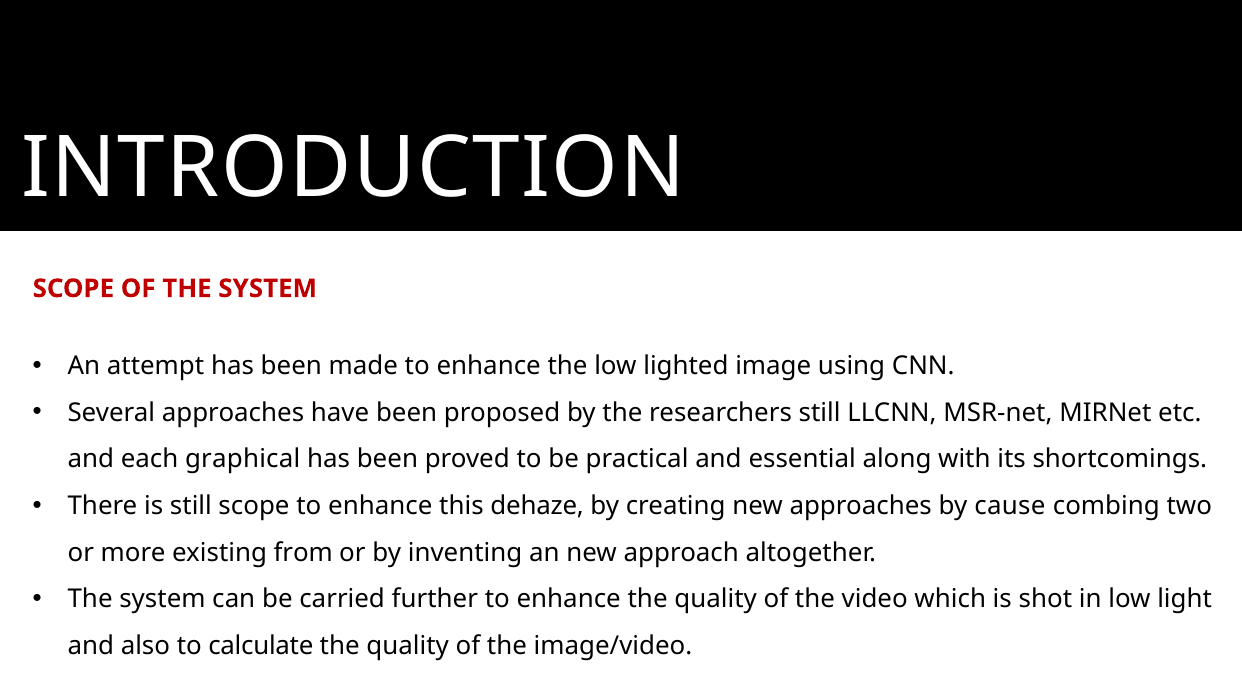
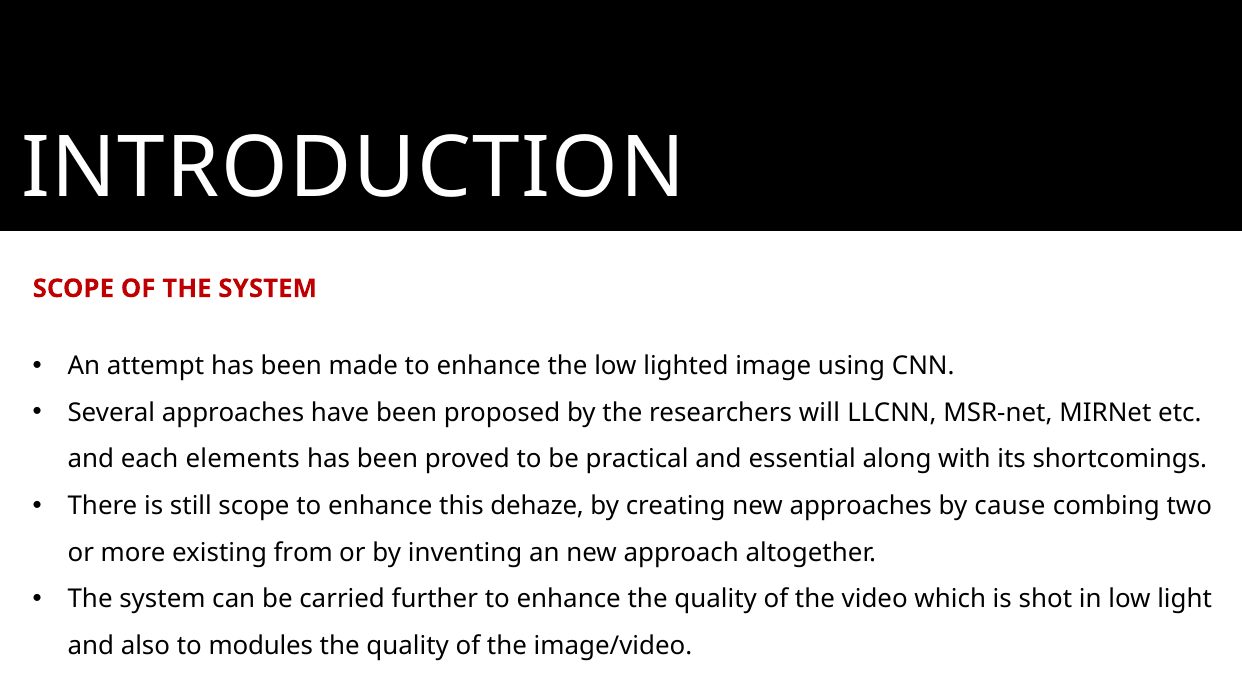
researchers still: still -> will (819, 413)
graphical: graphical -> elements (243, 459)
calculate: calculate -> modules (261, 645)
